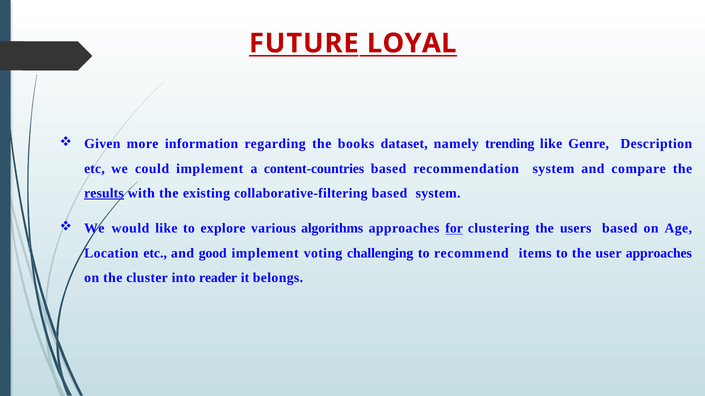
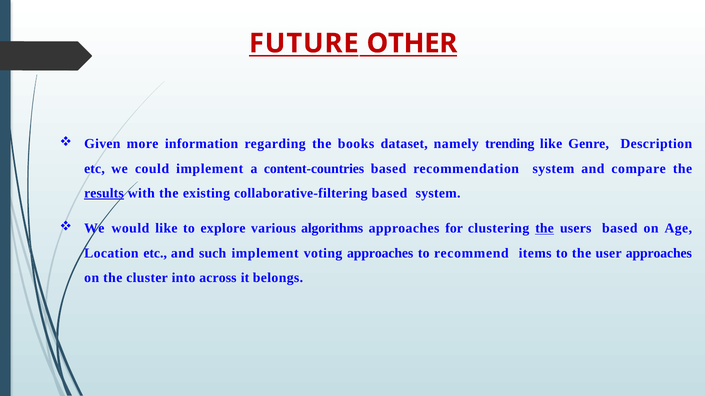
LOYAL: LOYAL -> OTHER (412, 43)
for underline: present -> none (454, 229)
the underline: none -> present (545, 229)
good: good -> such (213, 253)
voting challenging: challenging -> approaches (380, 253)
reader: reader -> across (218, 278)
